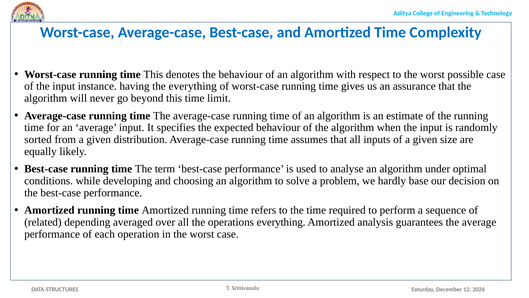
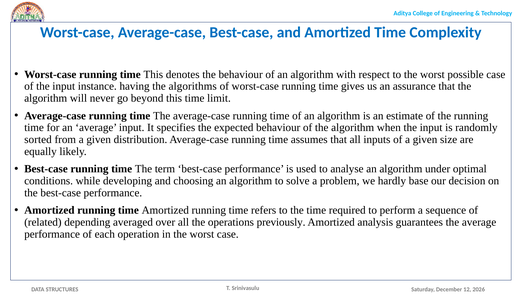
the everything: everything -> algorithms (193, 86)
operations everything: everything -> previously (281, 222)
